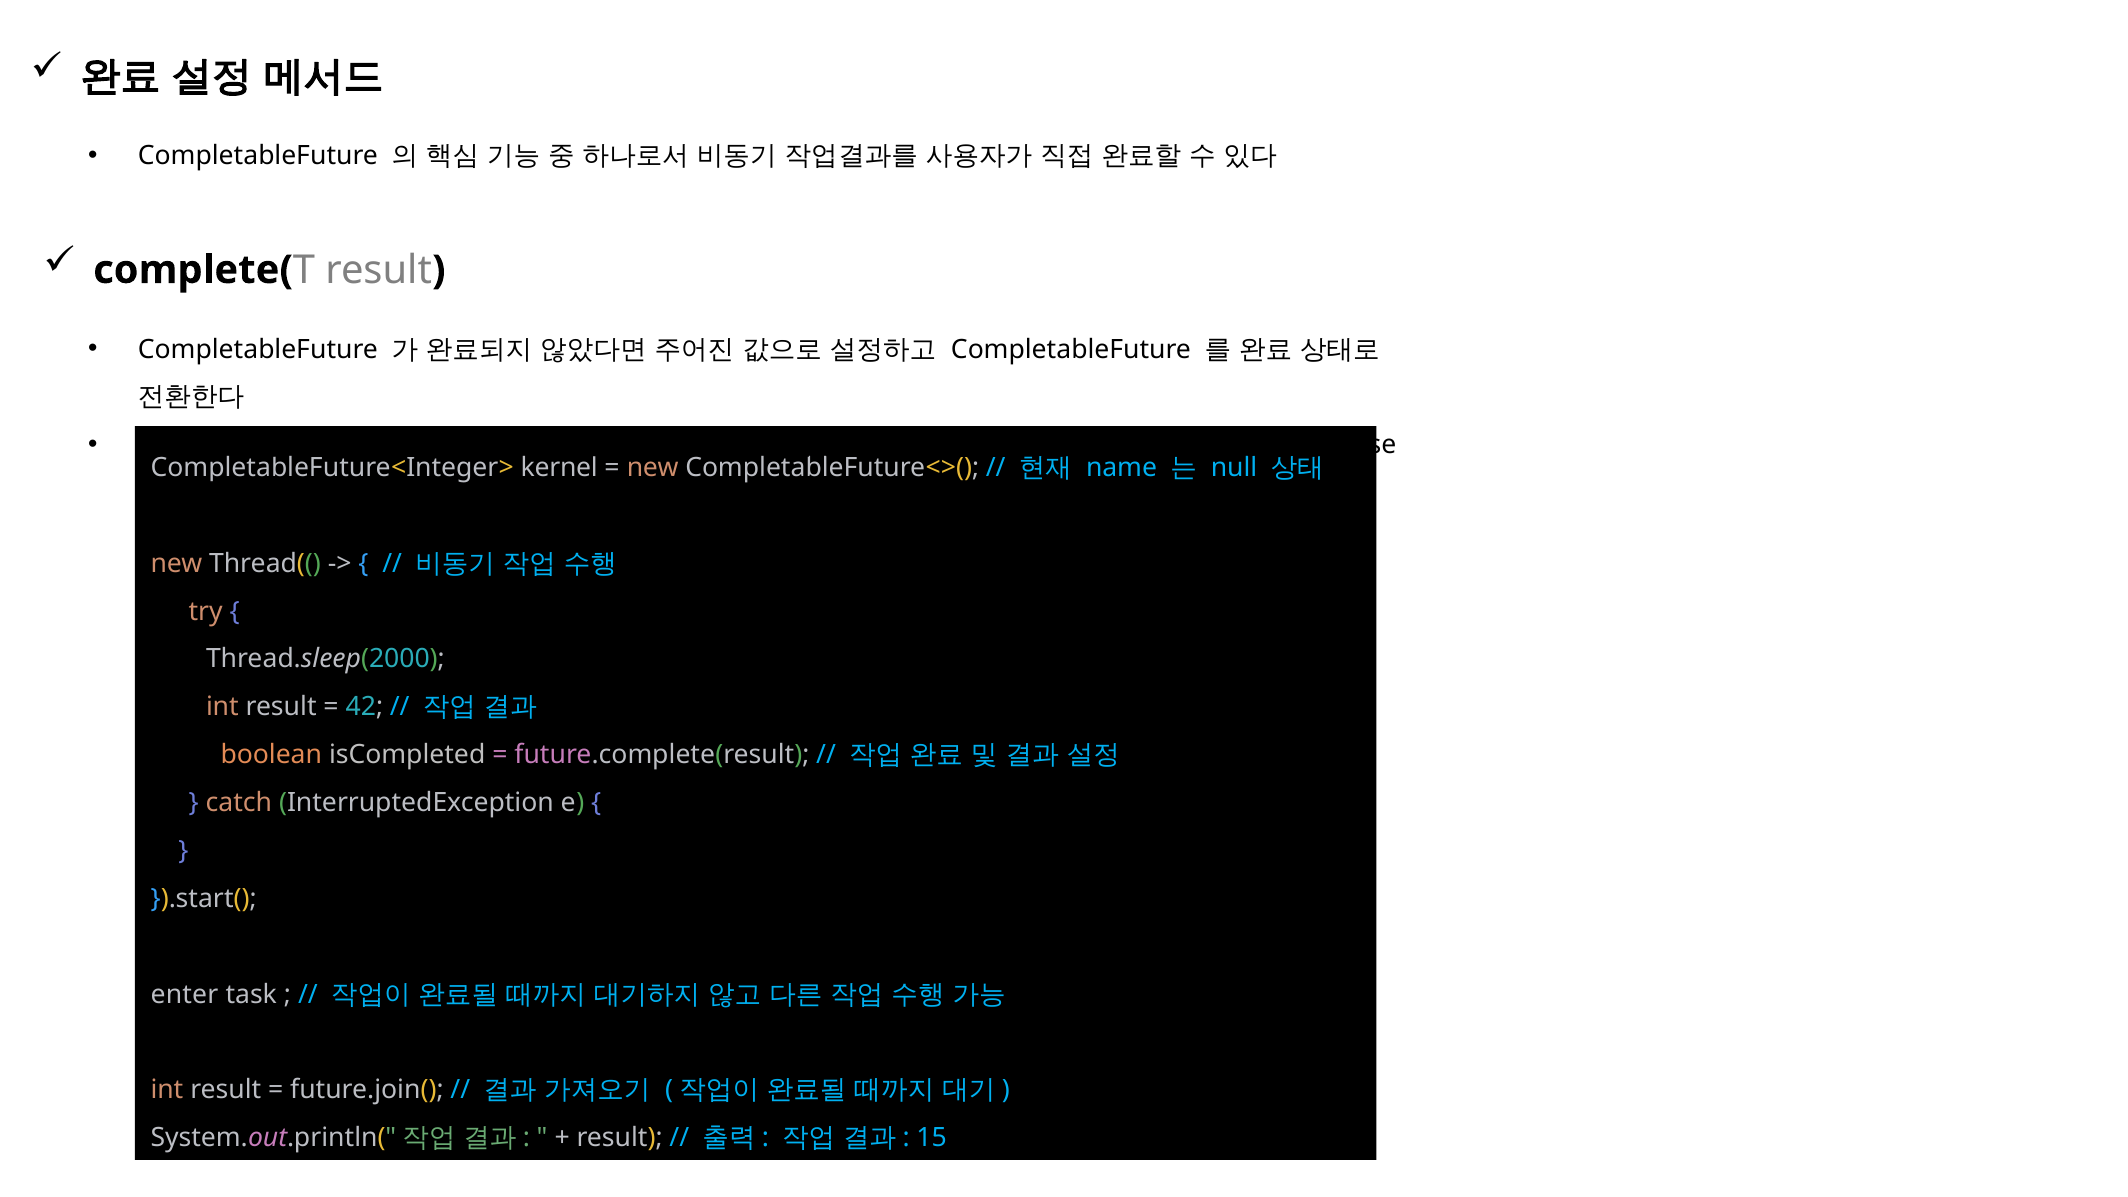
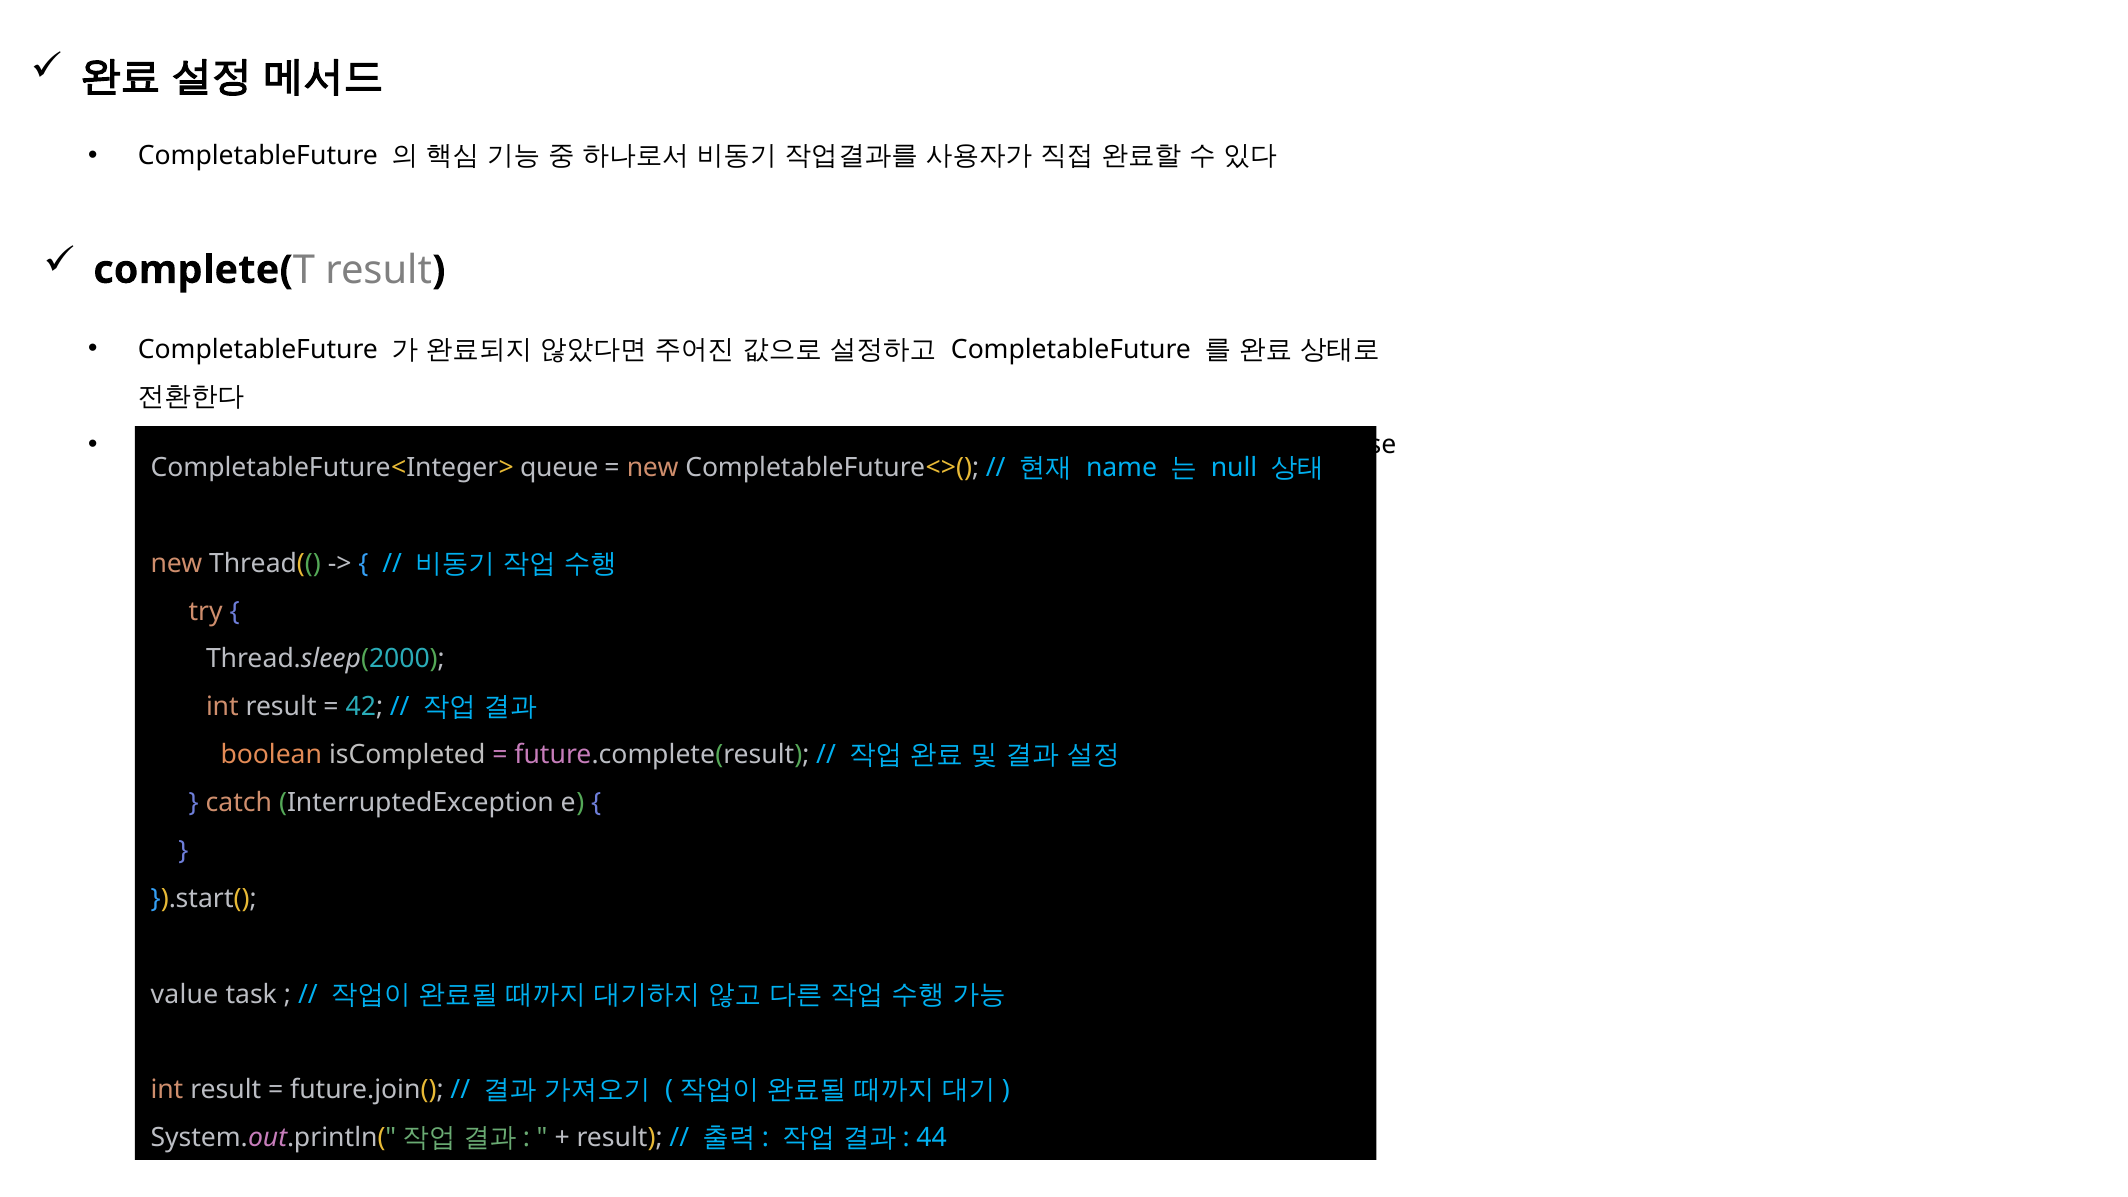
kernel: kernel -> queue (559, 468)
enter: enter -> value (184, 994)
15: 15 -> 44 (932, 1138)
